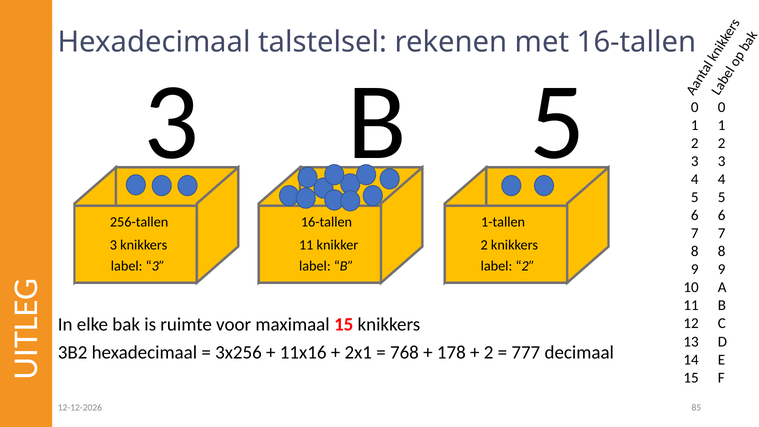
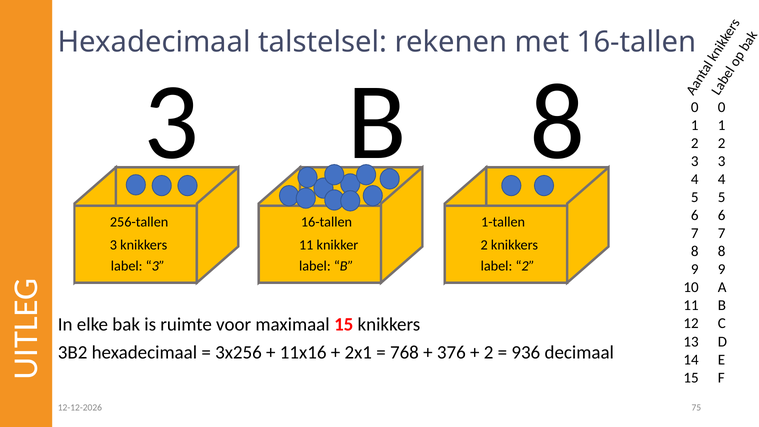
5: 5 -> 8 (557, 122)
178: 178 -> 376 (451, 353)
777: 777 -> 936 (526, 353)
85: 85 -> 75 (696, 408)
